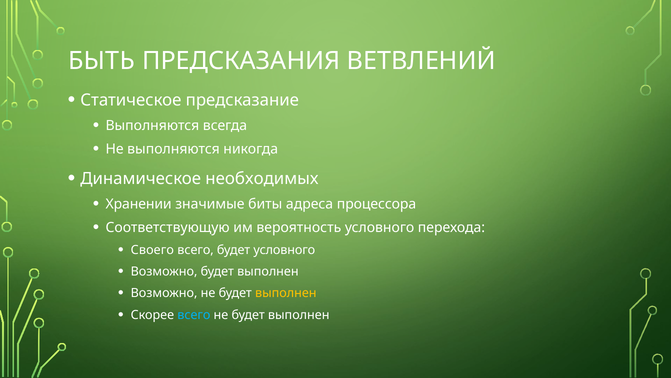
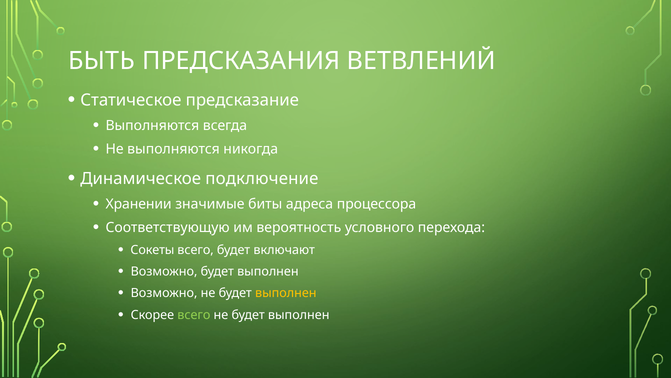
необходимых: необходимых -> подключение (262, 179)
Своего: Своего -> Сокеты (152, 250)
будет условного: условного -> включают (284, 250)
всего colour: light blue -> light green (194, 314)
